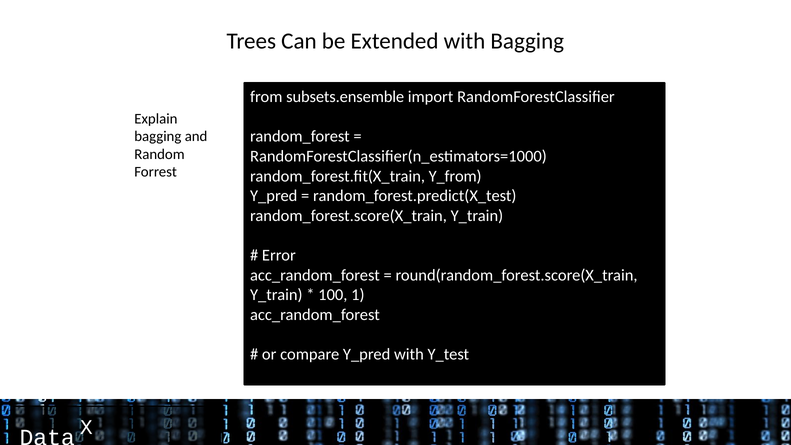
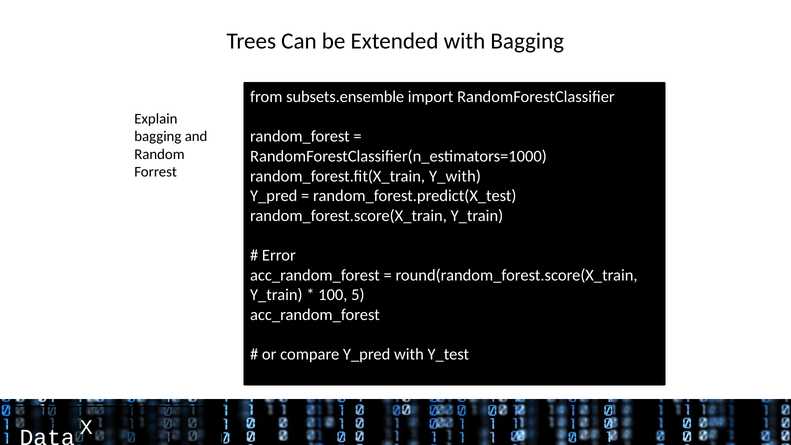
Y_from: Y_from -> Y_with (455, 176)
1: 1 -> 5 (358, 295)
